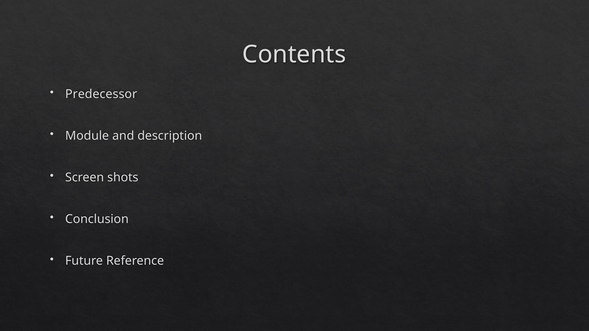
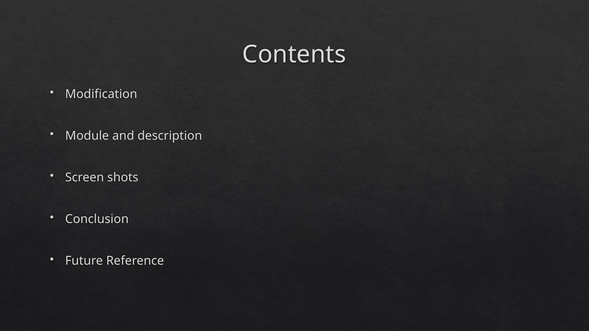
Predecessor: Predecessor -> Modification (101, 94)
